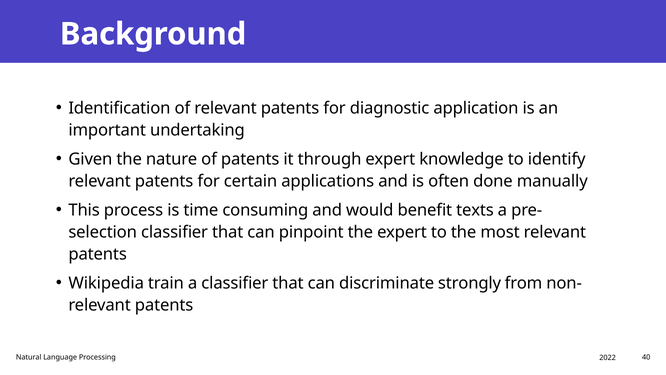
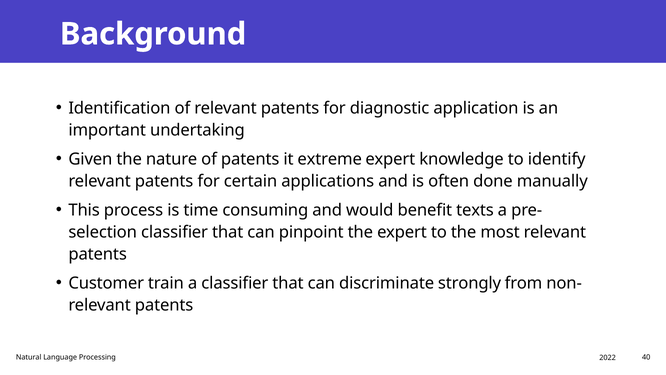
through: through -> extreme (330, 159)
Wikipedia: Wikipedia -> Customer (106, 283)
